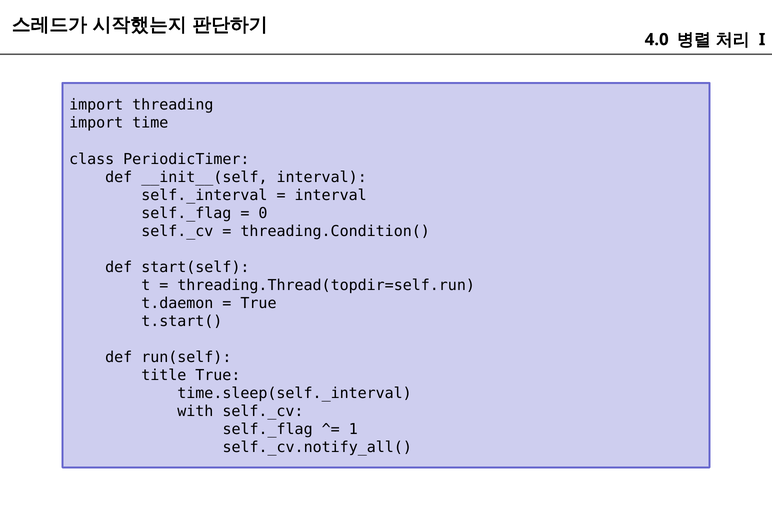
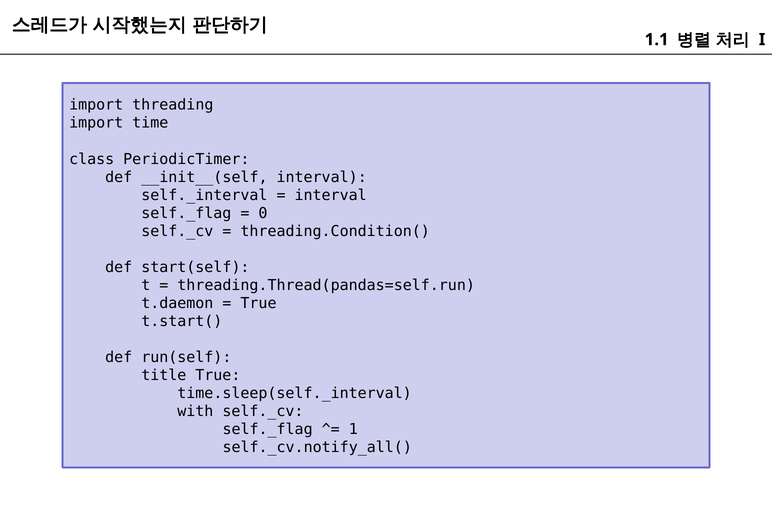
4.0: 4.0 -> 1.1 (657, 40)
threading.Thread(topdir=self.run: threading.Thread(topdir=self.run -> threading.Thread(pandas=self.run (326, 285)
